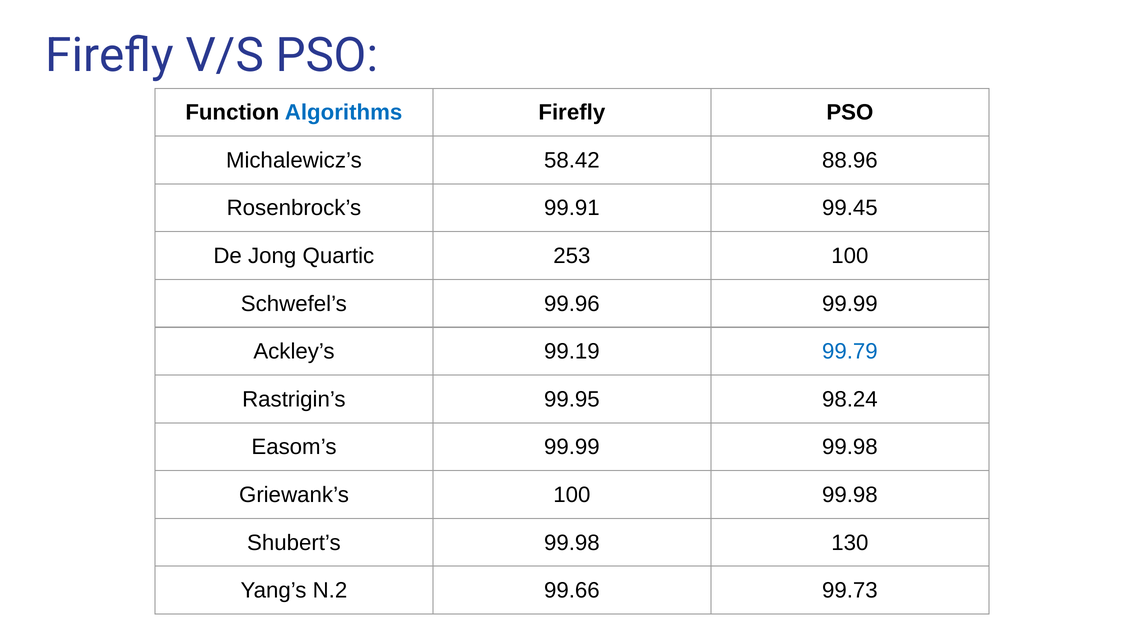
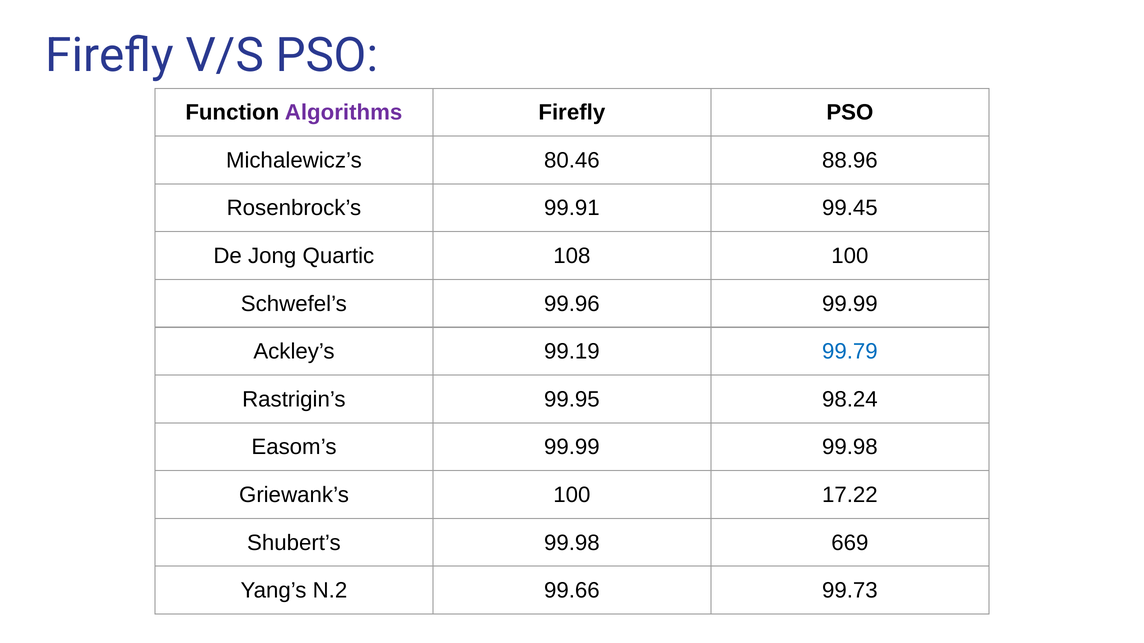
Algorithms colour: blue -> purple (344, 113)
58.42: 58.42 -> 80.46 (572, 160)
253: 253 -> 108 (572, 256)
100 99.98: 99.98 -> 17.22 (850, 495)
130: 130 -> 669 (850, 543)
